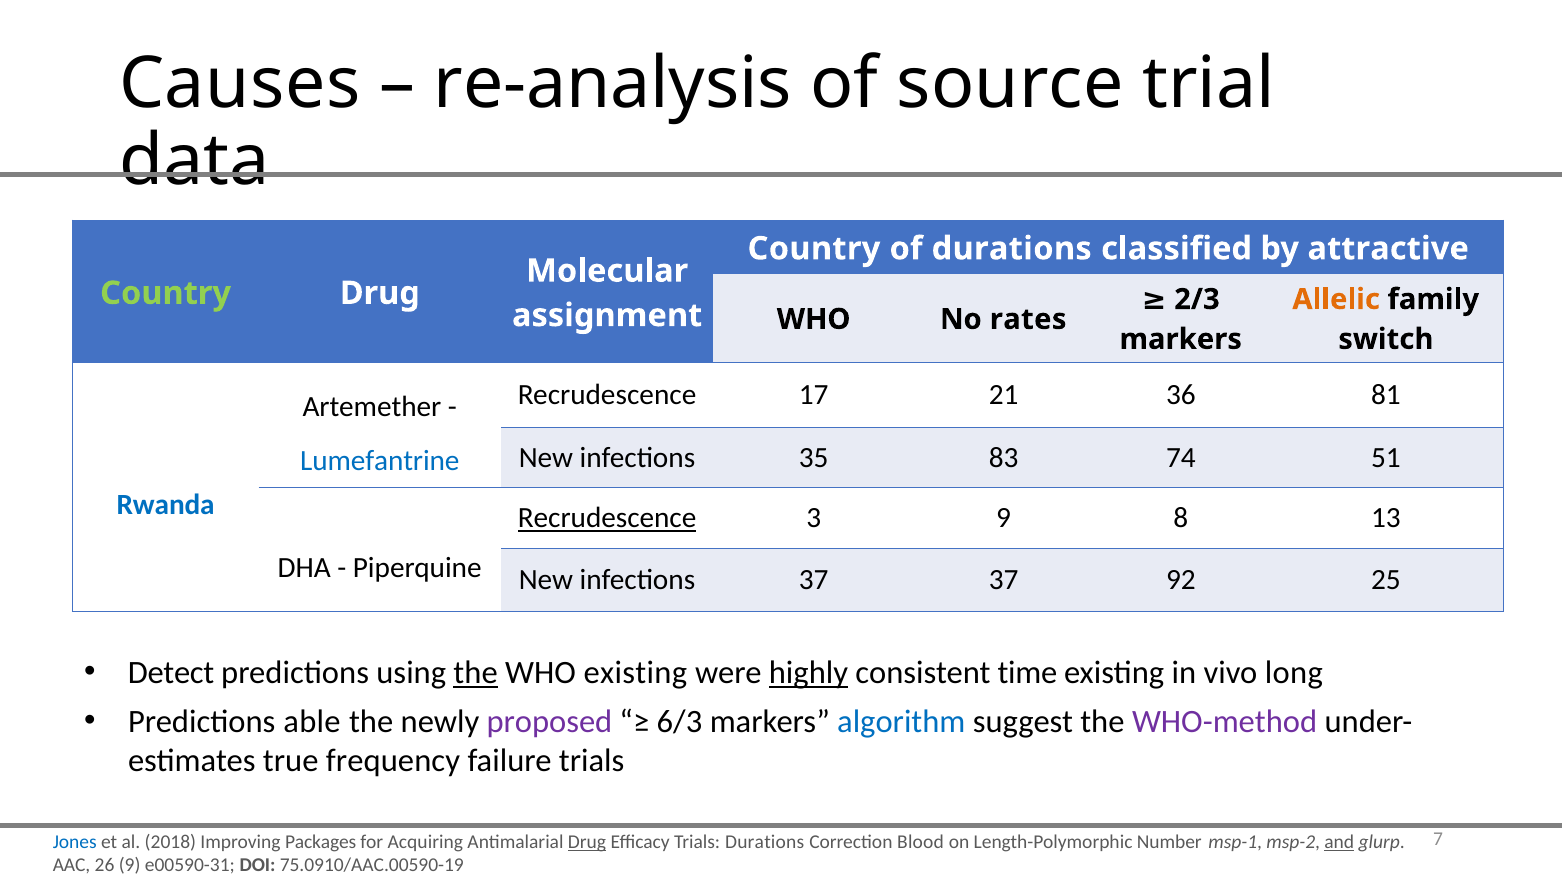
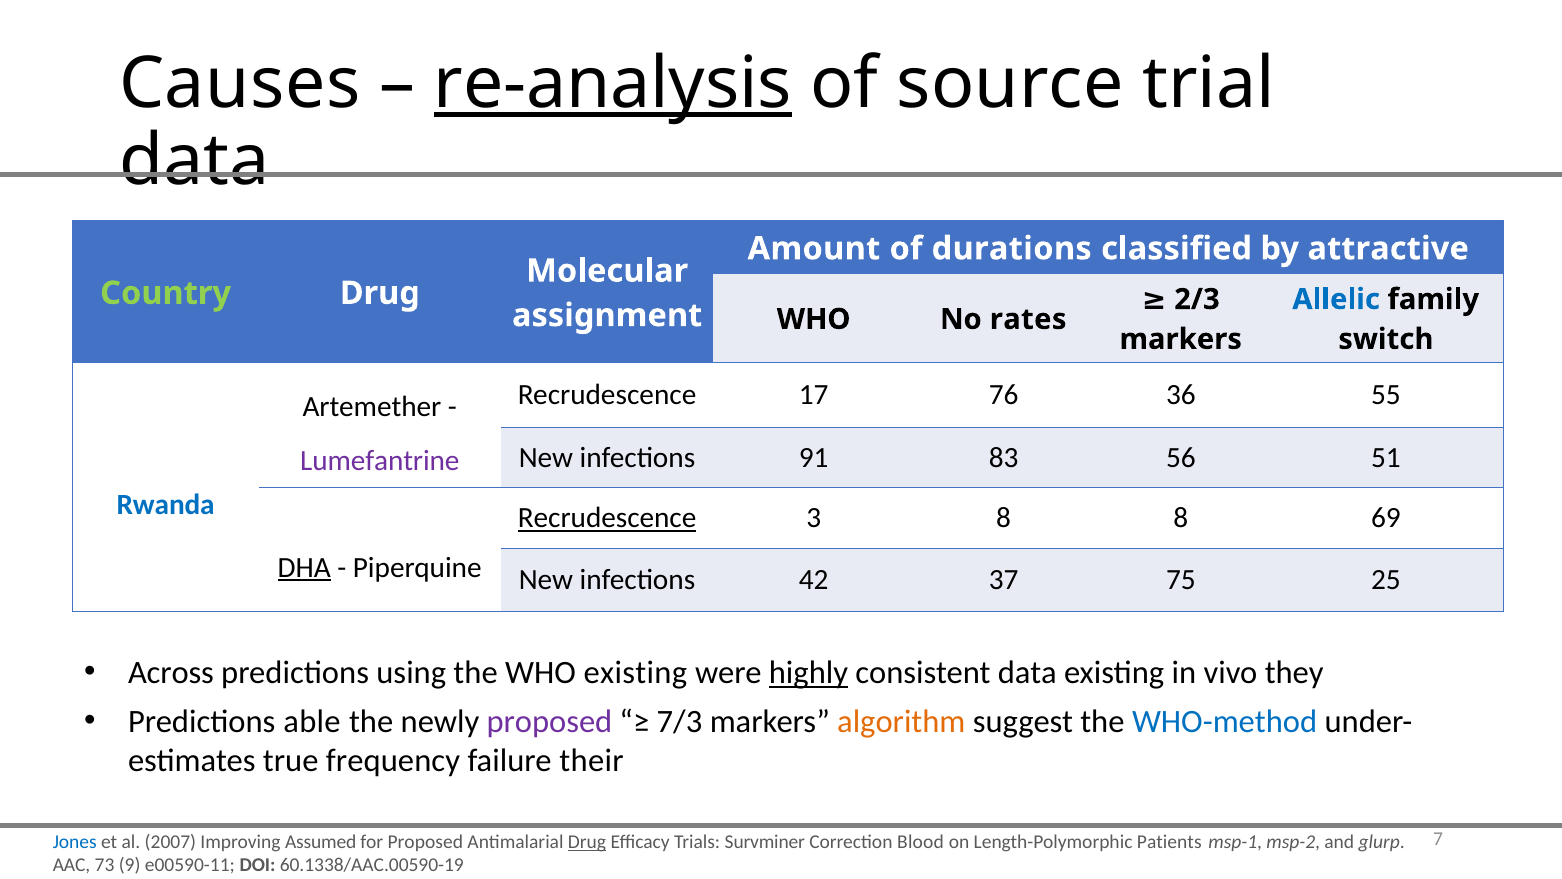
re-analysis underline: none -> present (613, 84)
Country: Country -> Amount (814, 249)
Allelic colour: orange -> blue (1336, 299)
21: 21 -> 76 (1004, 395)
81: 81 -> 55 (1386, 395)
35: 35 -> 91 (814, 458)
74: 74 -> 56 (1181, 458)
Lumefantrine colour: blue -> purple (380, 461)
3 9: 9 -> 8 (1004, 518)
13: 13 -> 69 (1386, 518)
DHA underline: none -> present (304, 567)
infections 37: 37 -> 42 (814, 580)
92: 92 -> 75 (1181, 580)
Detect: Detect -> Across (171, 672)
the underline: present -> none (476, 672)
consistent time: time -> data (1027, 672)
long: long -> they (1294, 672)
6/3: 6/3 -> 7/3 (679, 721)
algorithm colour: blue -> orange (901, 721)
WHO-method colour: purple -> blue (1225, 721)
failure trials: trials -> their (592, 760)
2018: 2018 -> 2007 (170, 842)
Packages: Packages -> Assumed (321, 842)
for Acquiring: Acquiring -> Proposed (425, 842)
Trials Durations: Durations -> Survminer (765, 842)
Number: Number -> Patients (1169, 842)
and underline: present -> none (1339, 842)
26: 26 -> 73 (105, 865)
e00590-31: e00590-31 -> e00590-11 (190, 865)
75.0910/AAC.00590-19: 75.0910/AAC.00590-19 -> 60.1338/AAC.00590-19 (372, 865)
